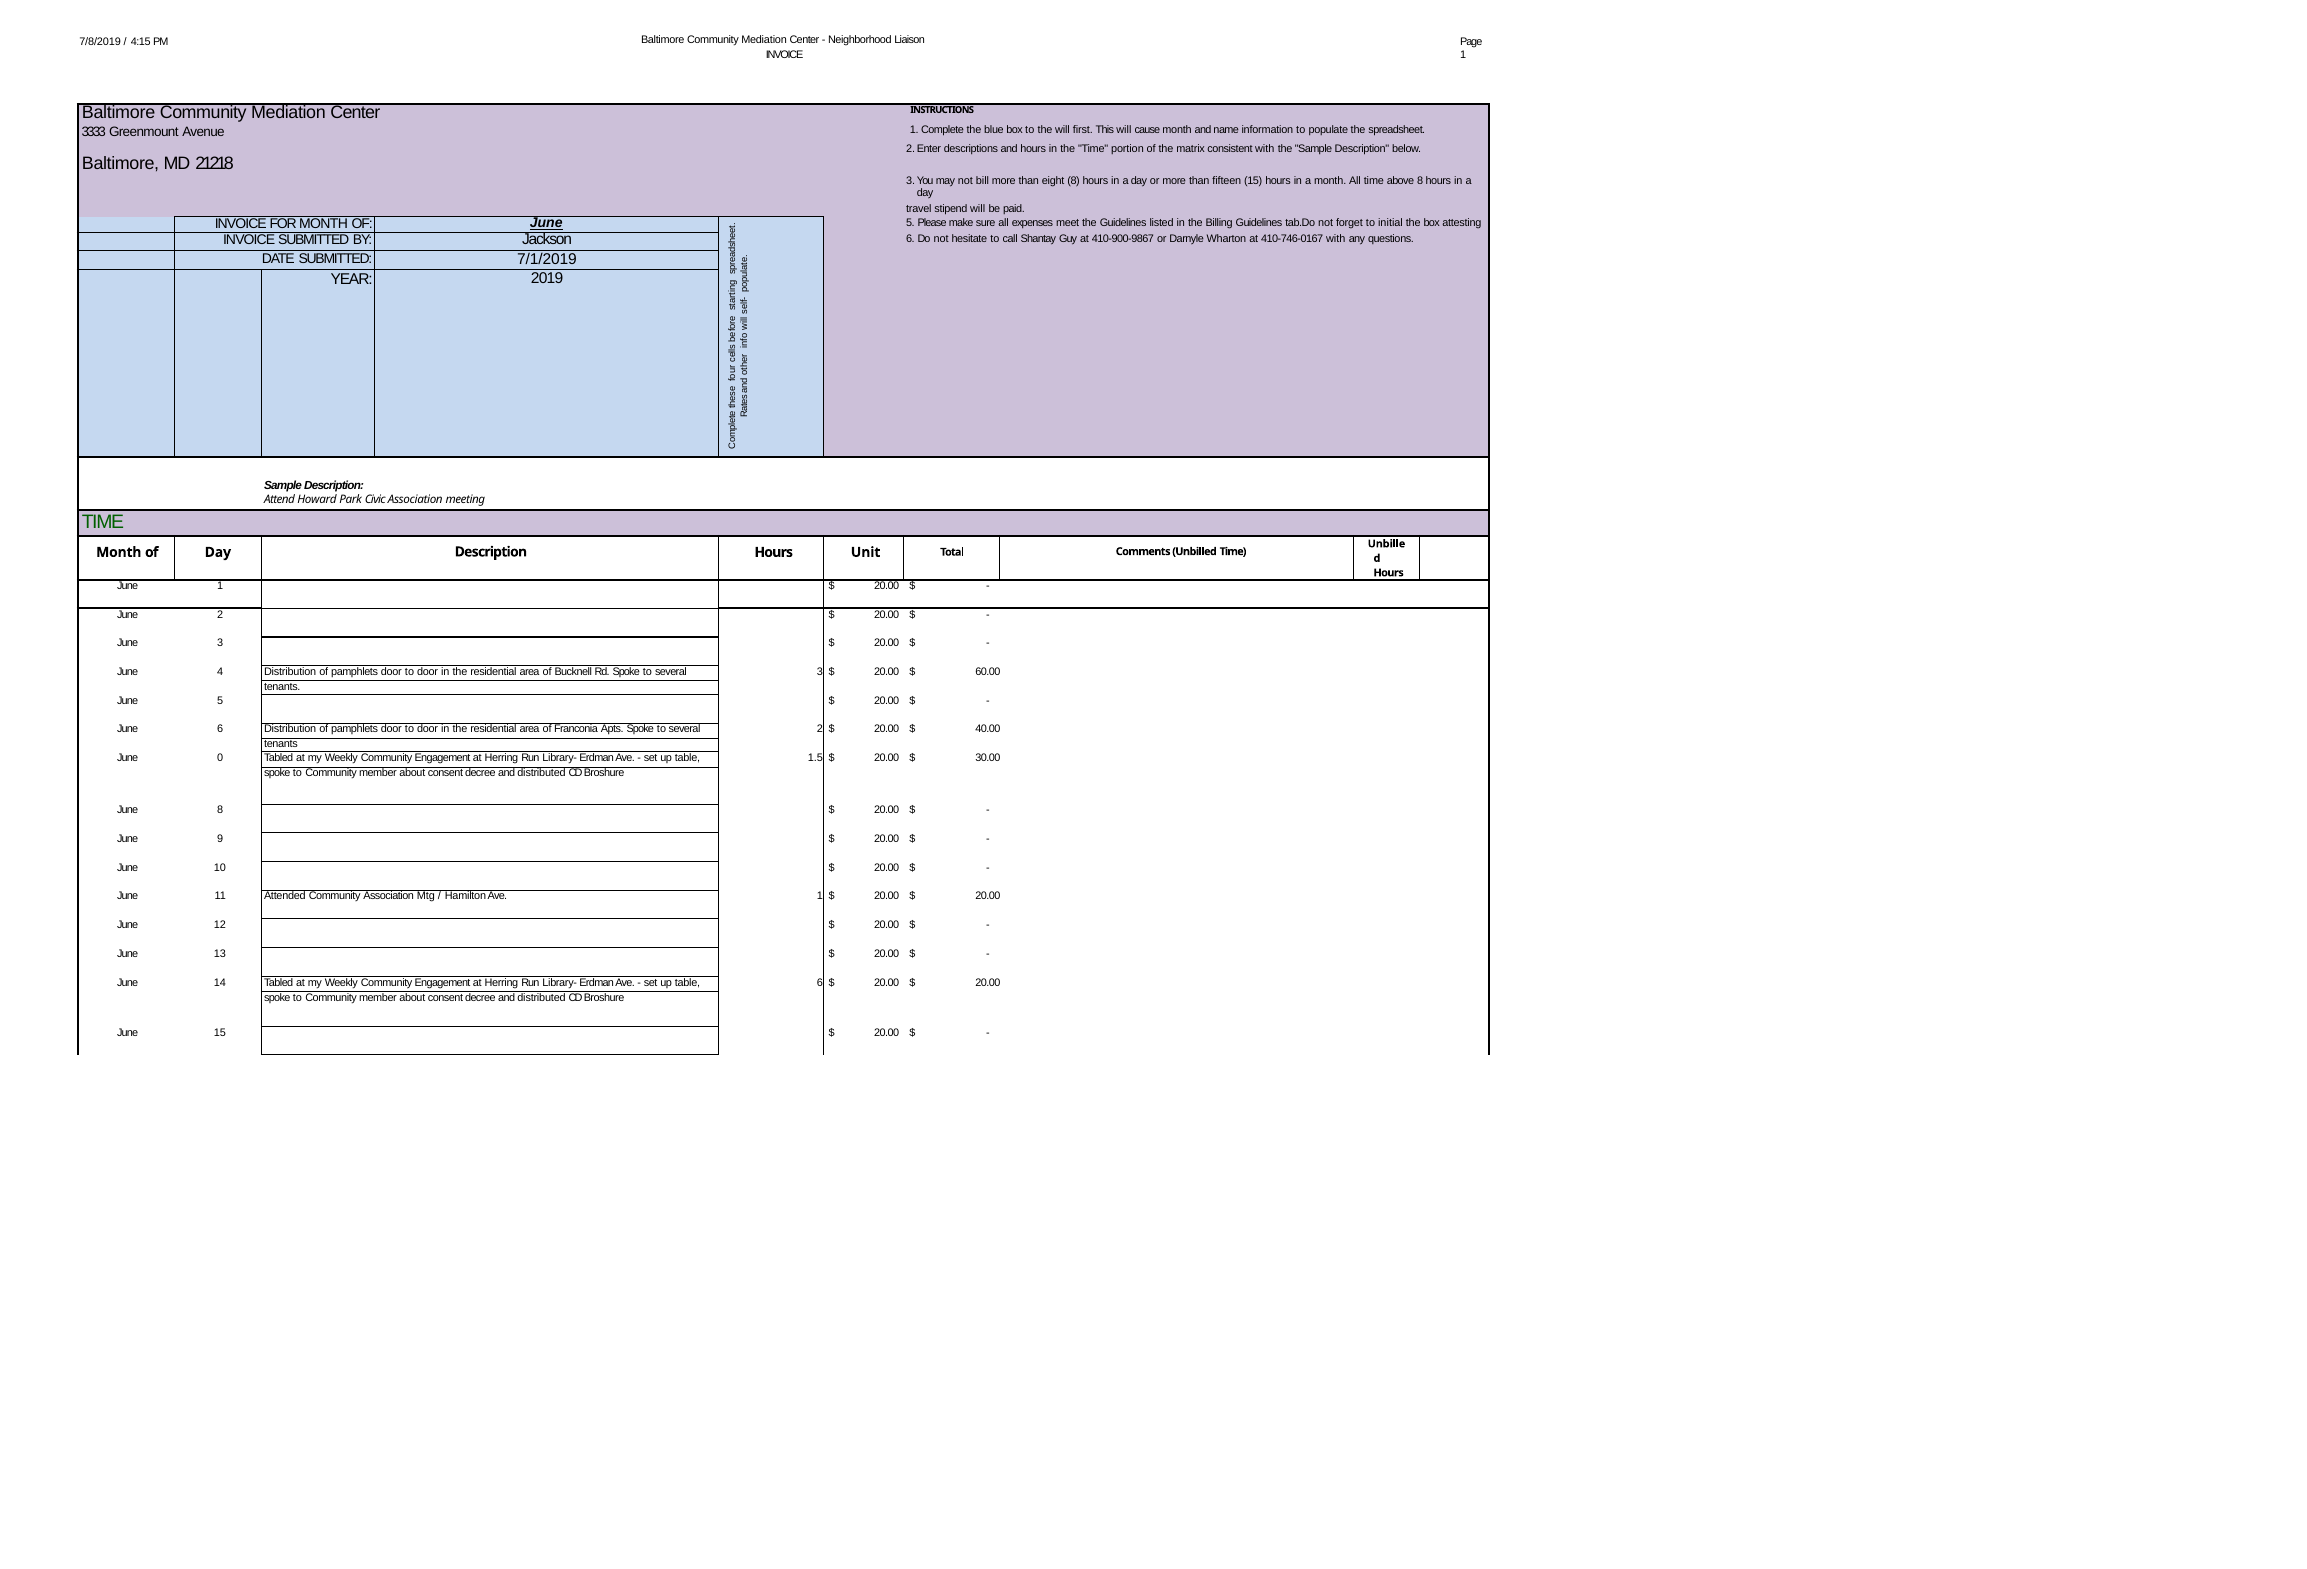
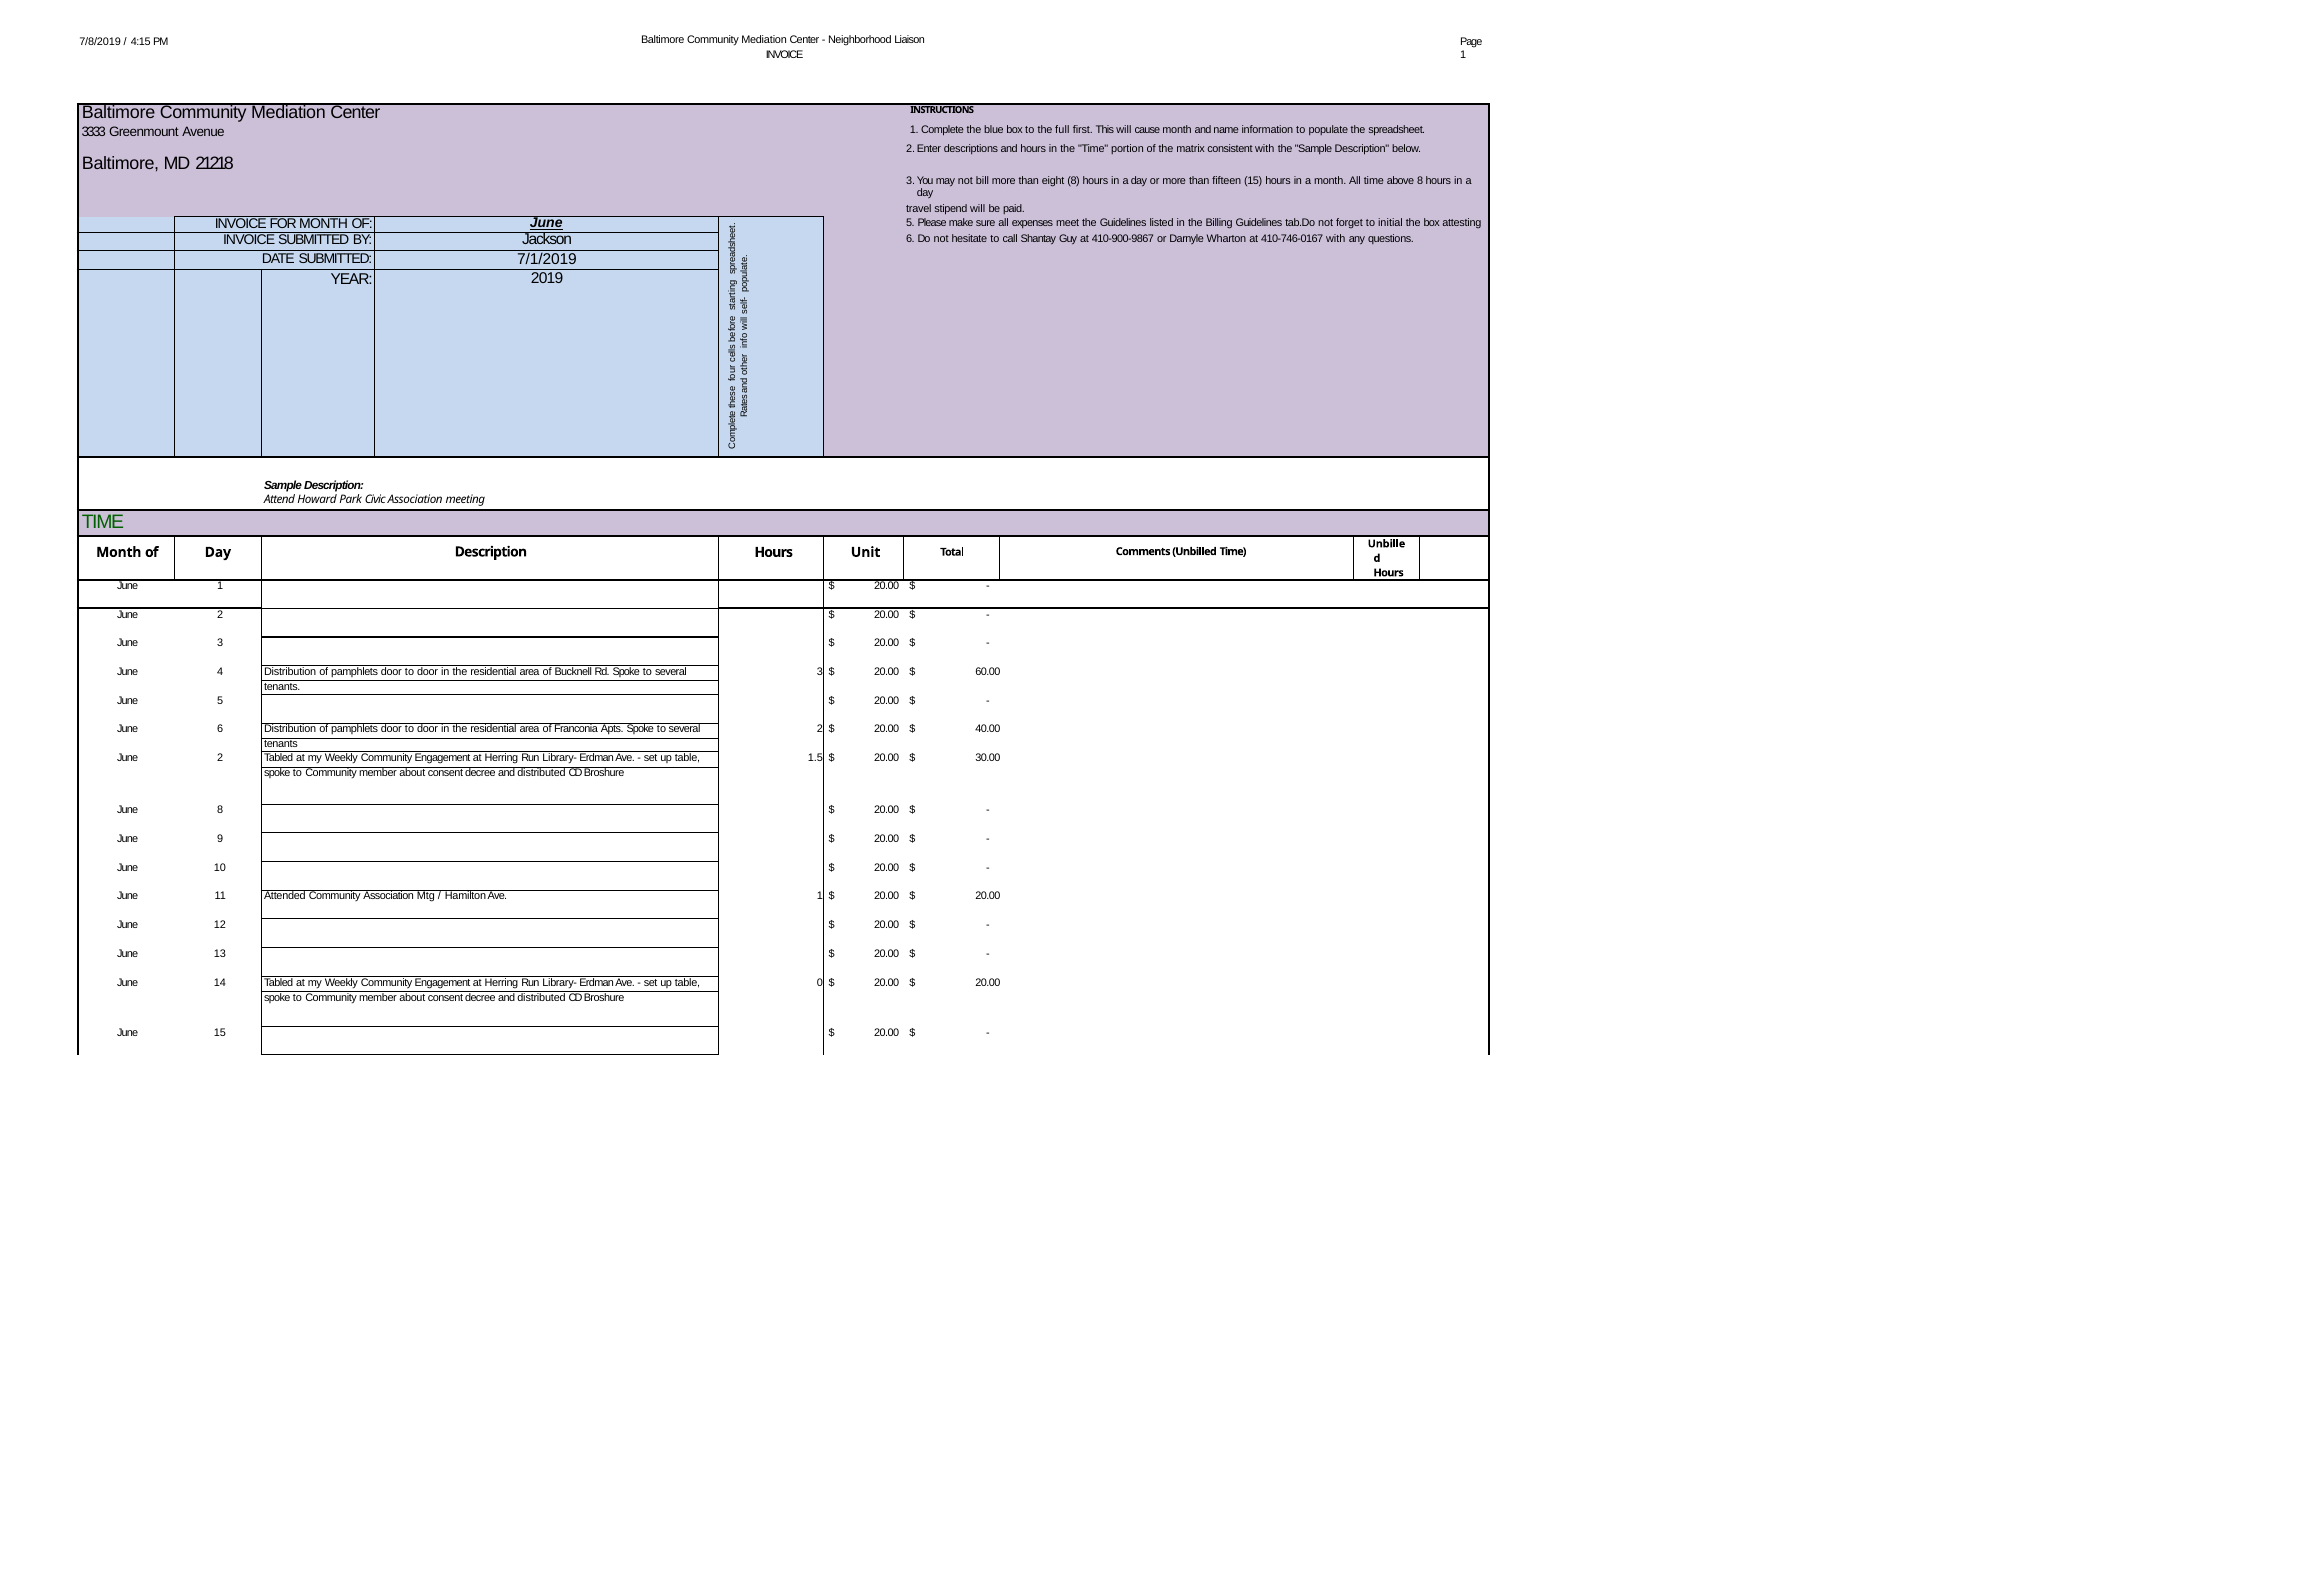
the will: will -> full (1062, 130)
0: 0 -> 2 (220, 758)
table 6: 6 -> 0 (820, 982)
